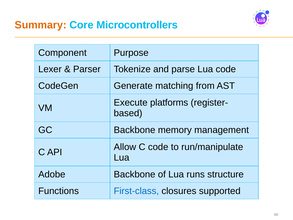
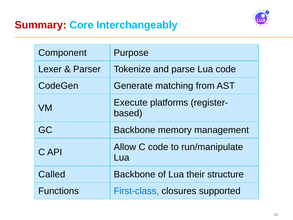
Summary colour: orange -> red (41, 25)
Microcontrollers: Microcontrollers -> Interchangeably (137, 25)
Adobe: Adobe -> Called (52, 174)
runs: runs -> their (196, 174)
